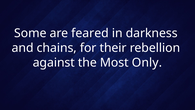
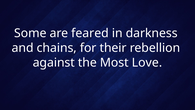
Only: Only -> Love (147, 62)
